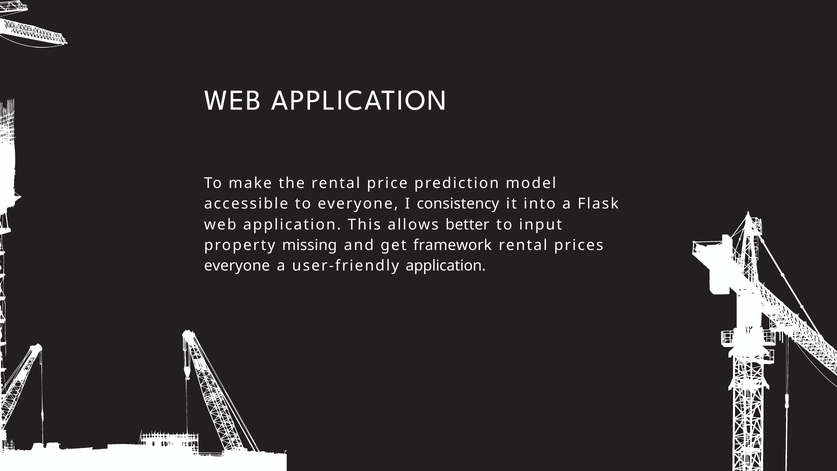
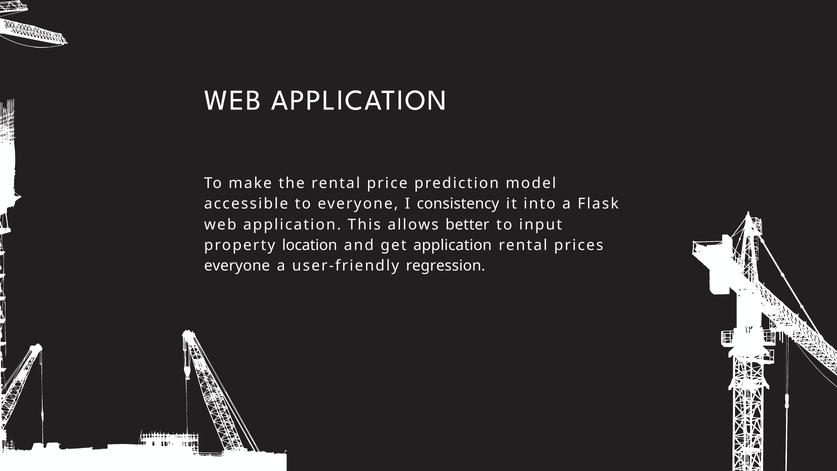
missing: missing -> location (310, 245)
get framework: framework -> application (453, 245)
user-friendly application: application -> regression (446, 266)
